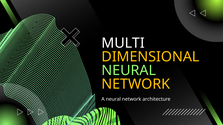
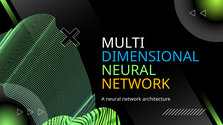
DIMENSIONAL colour: yellow -> light blue (150, 57)
